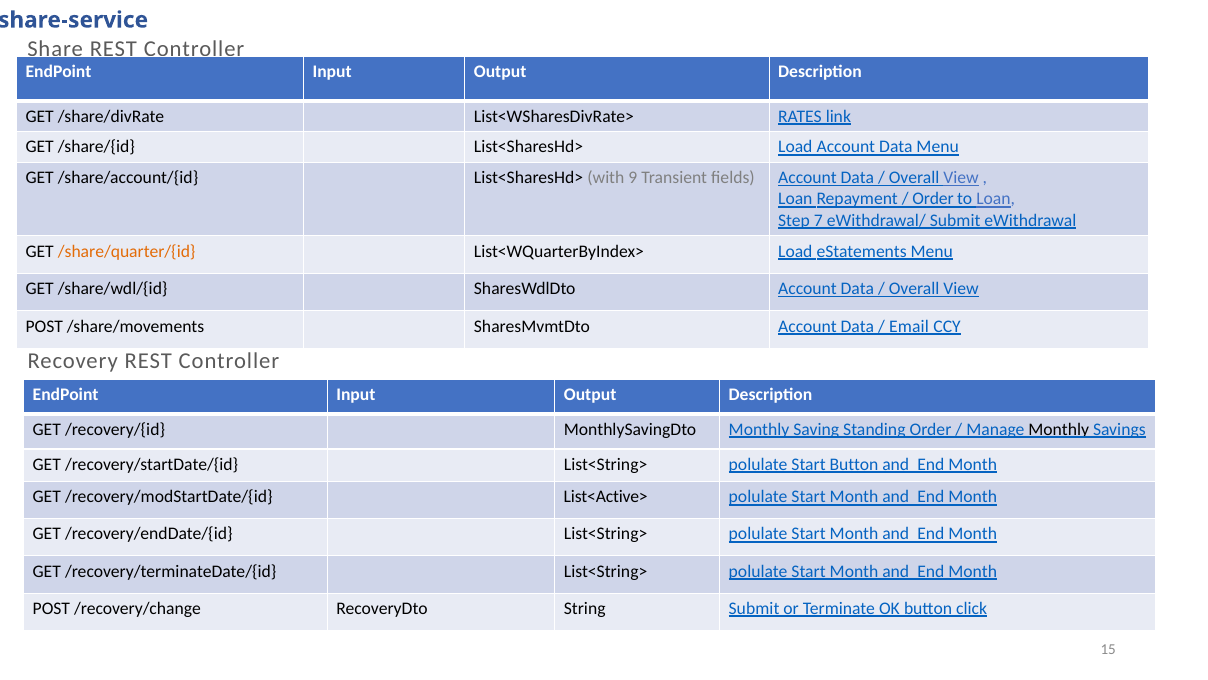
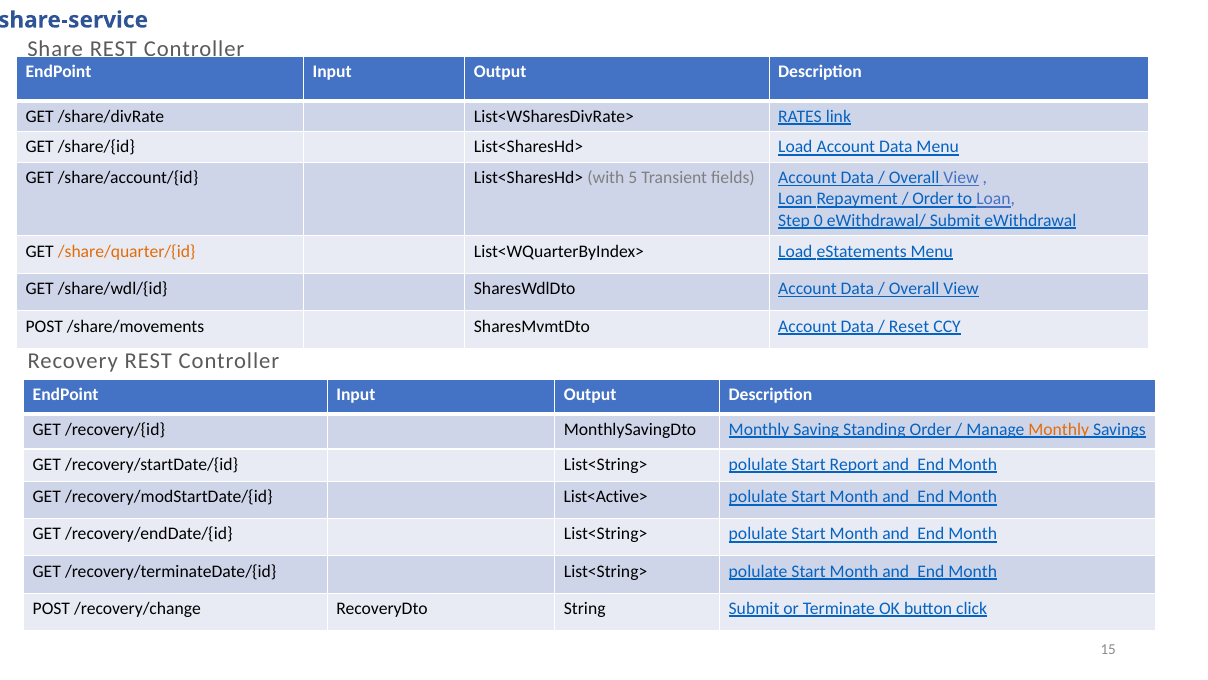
9: 9 -> 5 (633, 178)
7: 7 -> 0 (818, 220)
Email: Email -> Reset (909, 326)
Monthly colour: black -> orange (1059, 429)
Start Button: Button -> Report (854, 464)
